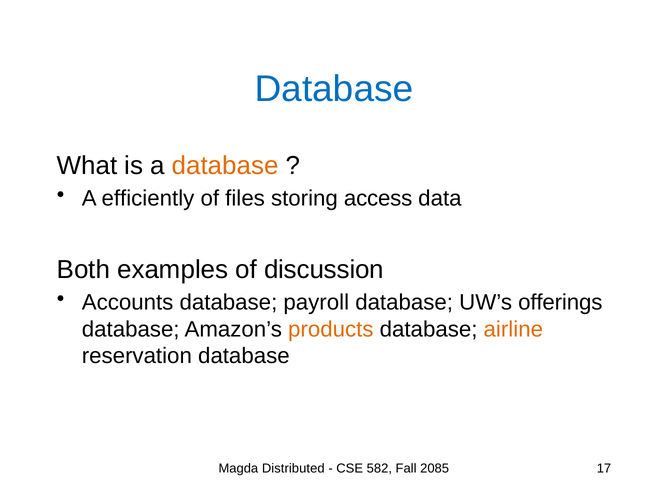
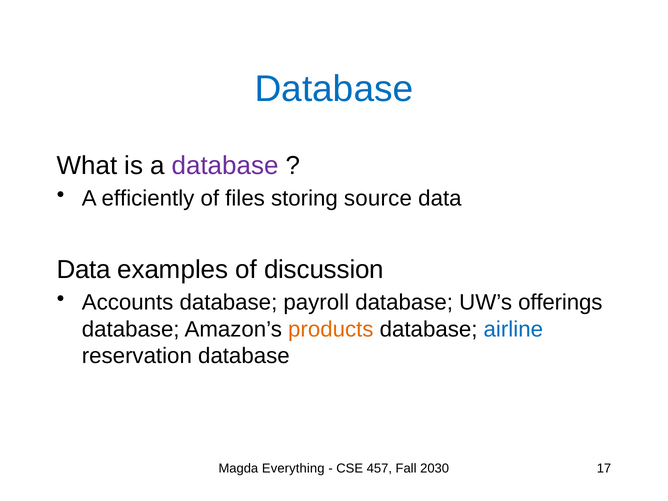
database colour: orange -> purple (225, 165)
access: access -> source (378, 199)
Both: Both -> Data (84, 269)
airline colour: orange -> blue (513, 329)
Distributed: Distributed -> Everything (293, 469)
582: 582 -> 457 (379, 469)
2085: 2085 -> 2030 (435, 469)
